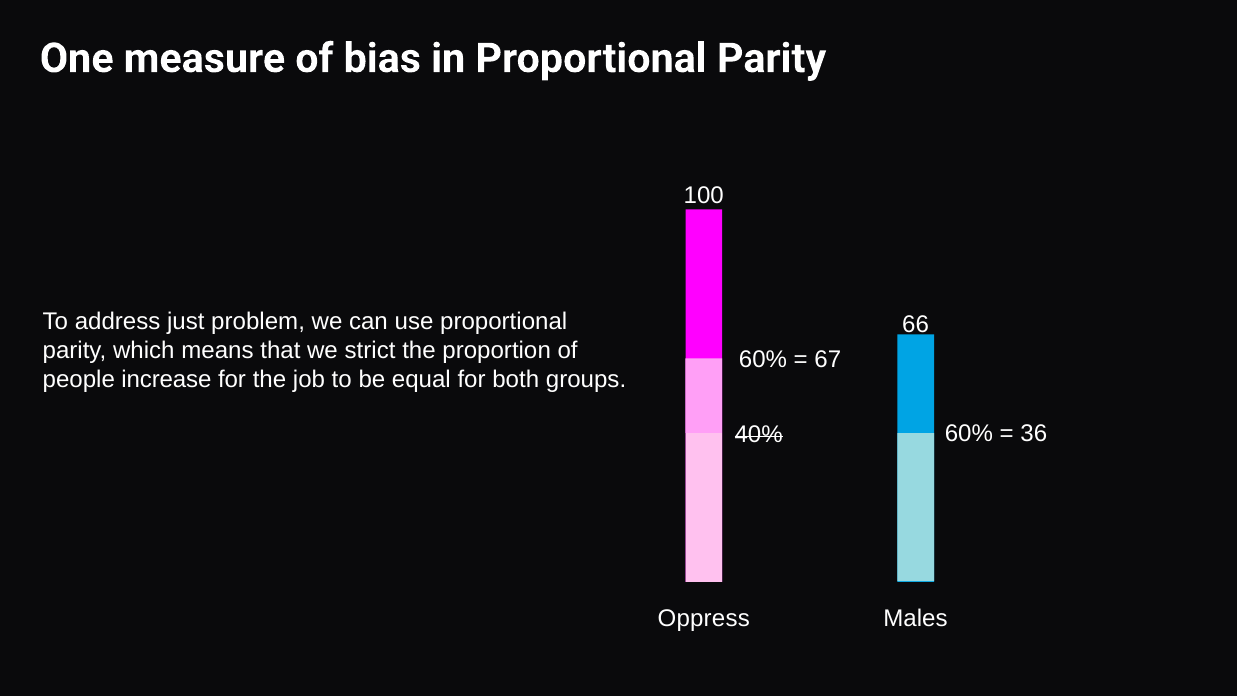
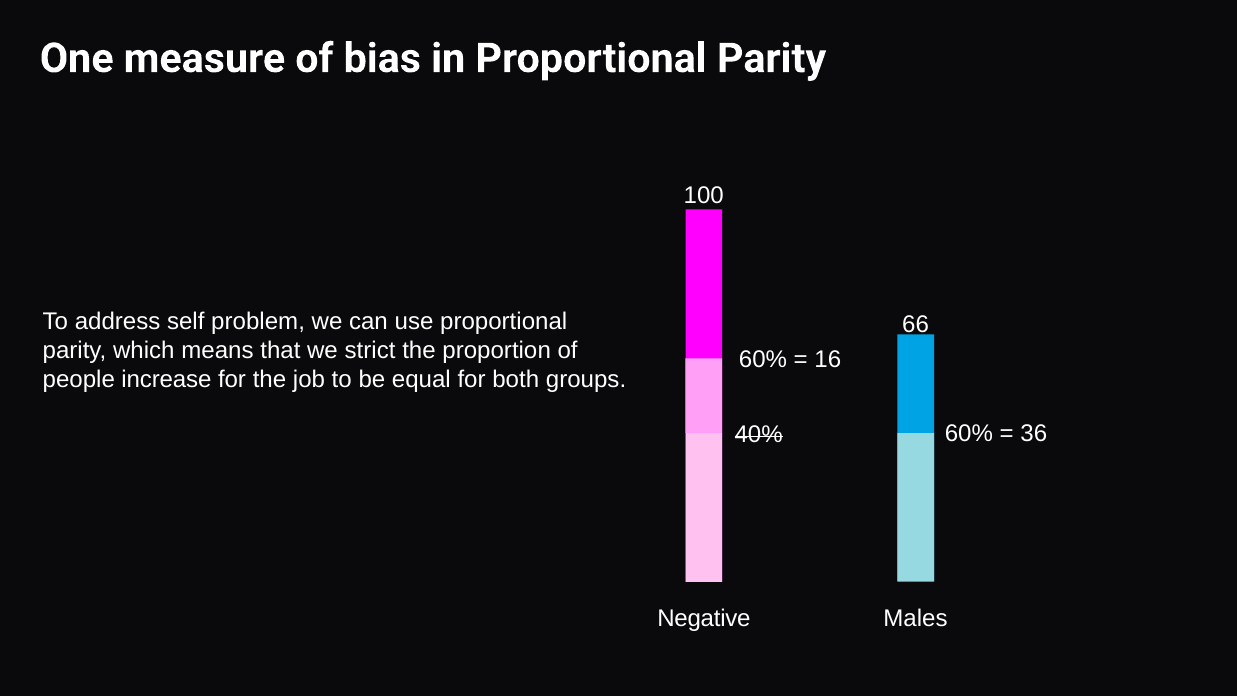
just: just -> self (186, 322)
67: 67 -> 16 (828, 360)
Oppress: Oppress -> Negative (704, 618)
